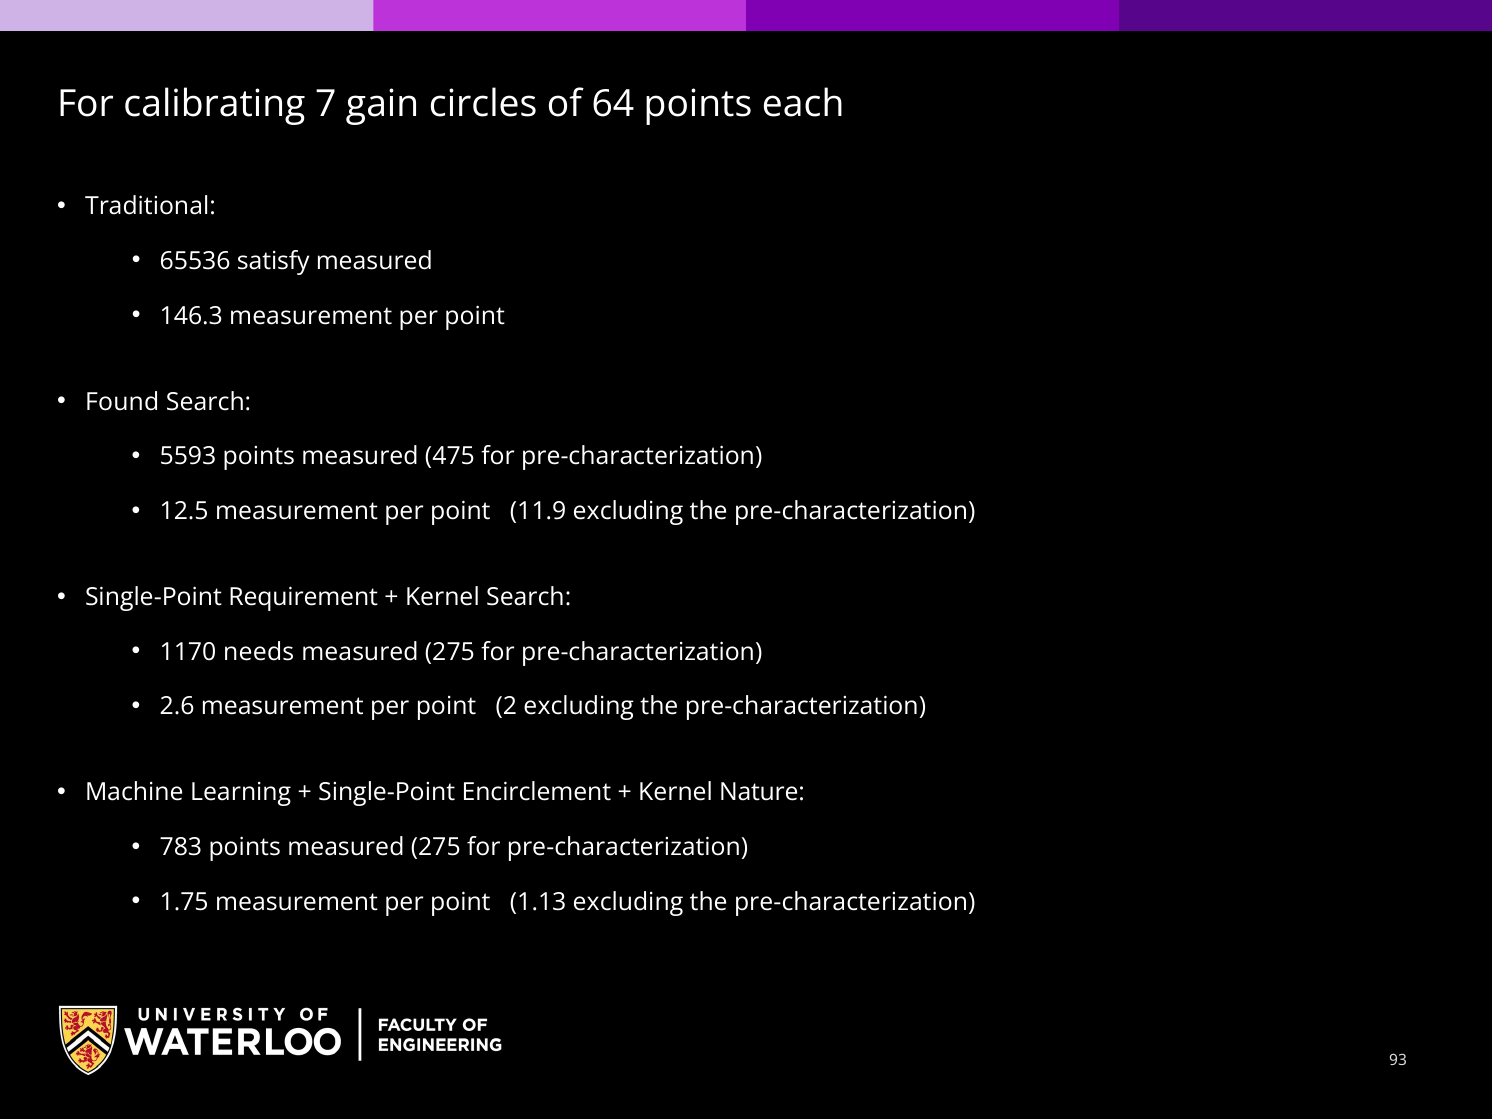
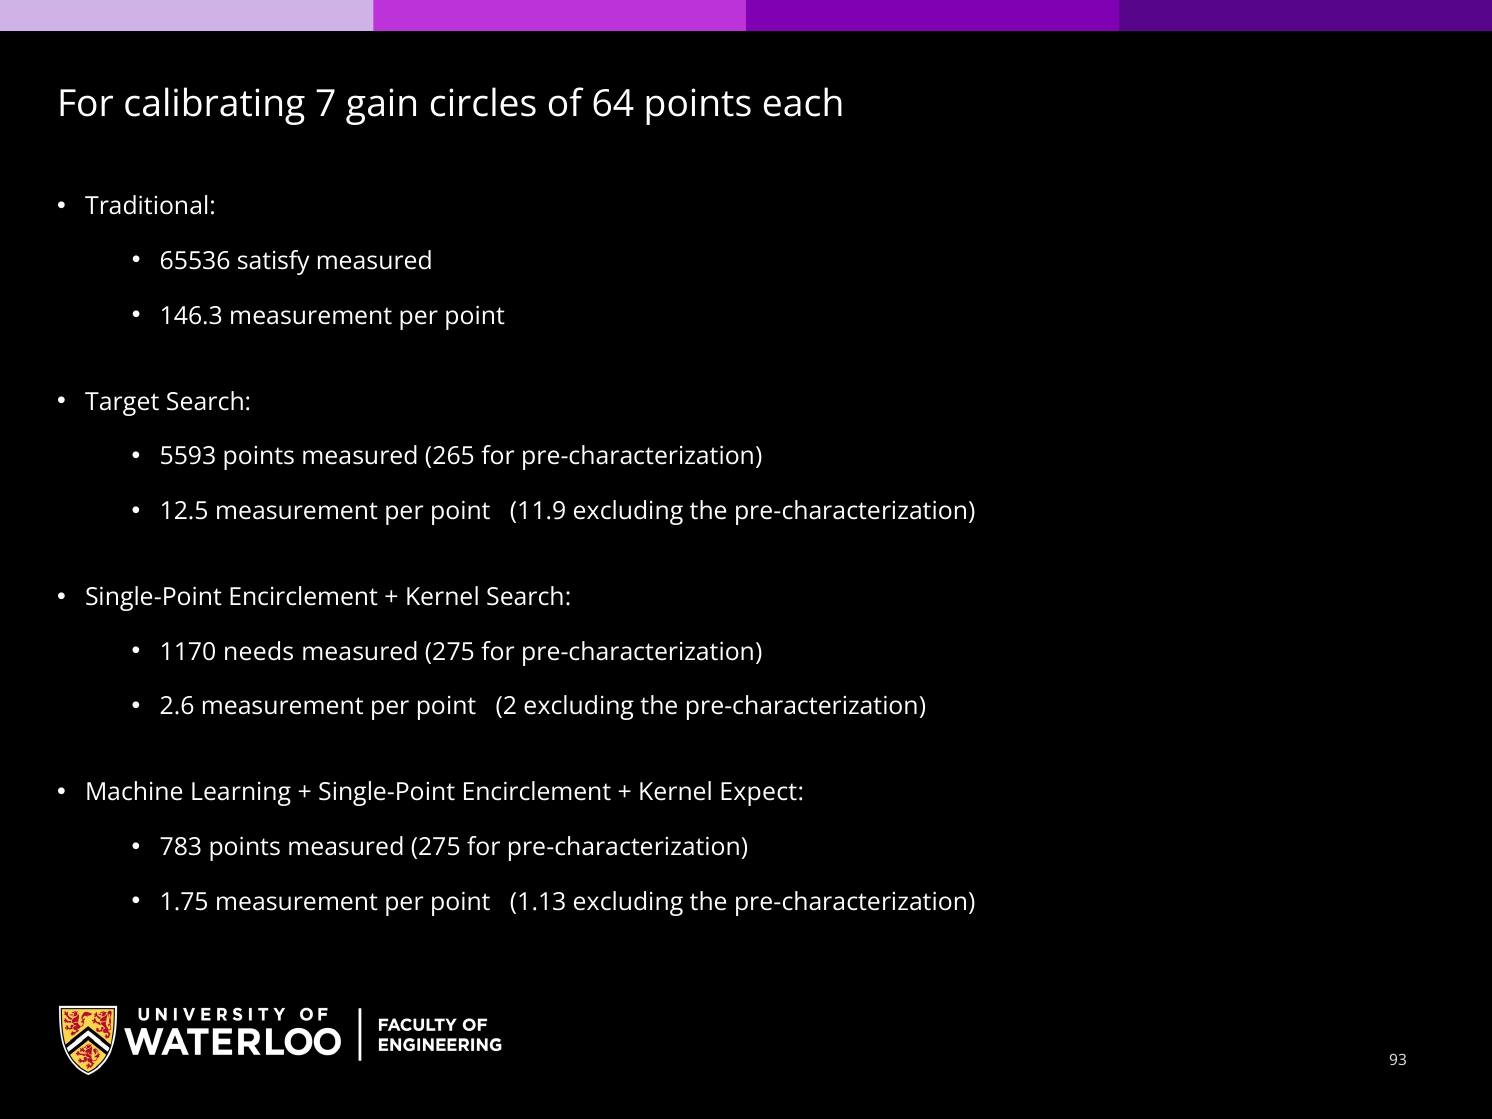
Found: Found -> Target (122, 402)
475: 475 -> 265 (450, 456)
Requirement: Requirement -> Encirclement (303, 597)
Nature: Nature -> Expect (762, 793)
